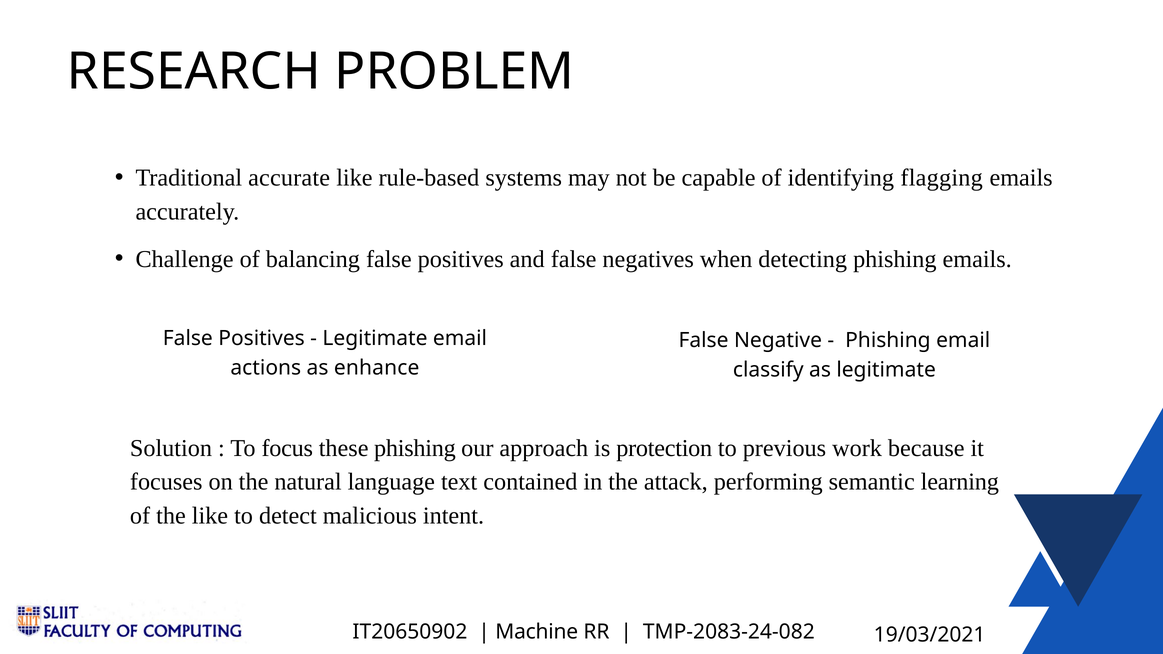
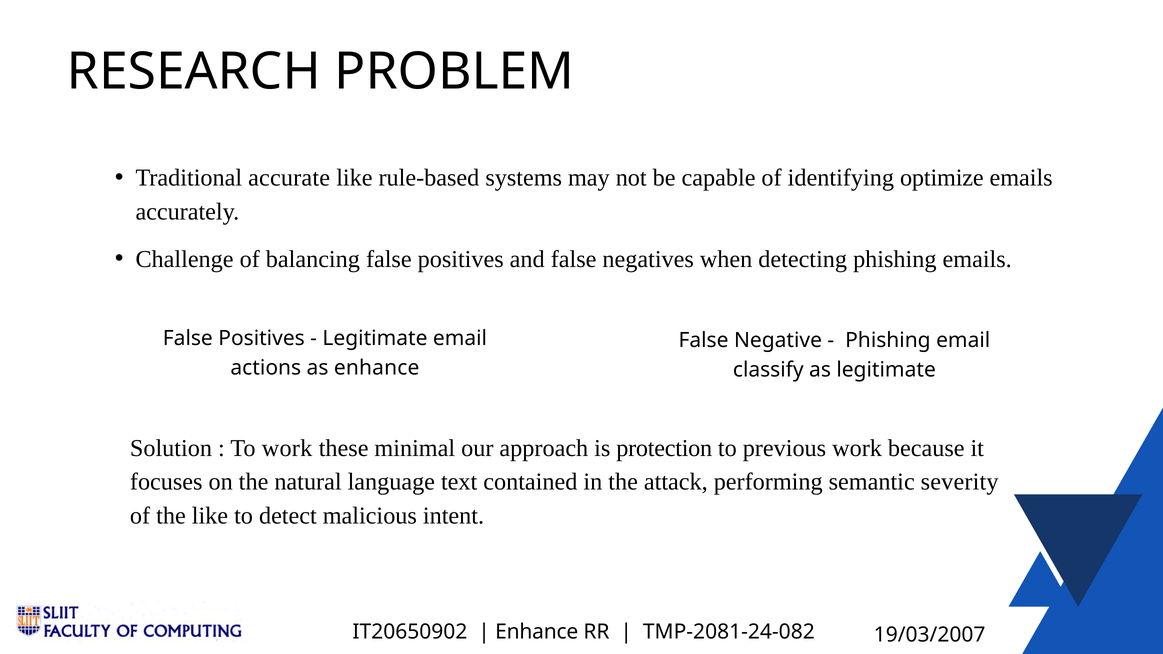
flagging: flagging -> optimize (942, 178)
To focus: focus -> work (287, 448)
these phishing: phishing -> minimal (415, 448)
learning: learning -> severity (960, 482)
Machine: Machine -> Enhance (537, 632)
TMP-2083-24-082: TMP-2083-24-082 -> TMP-2081-24-082 (729, 632)
19/03/2021: 19/03/2021 -> 19/03/2007 (930, 635)
